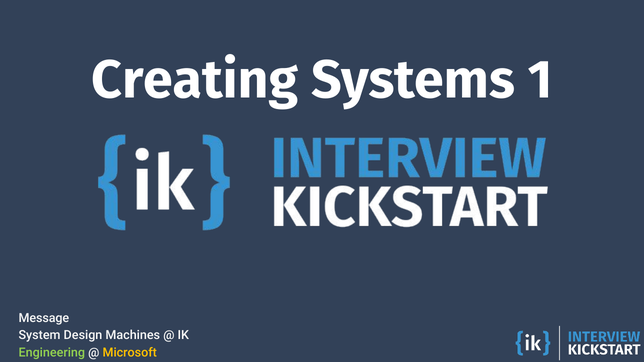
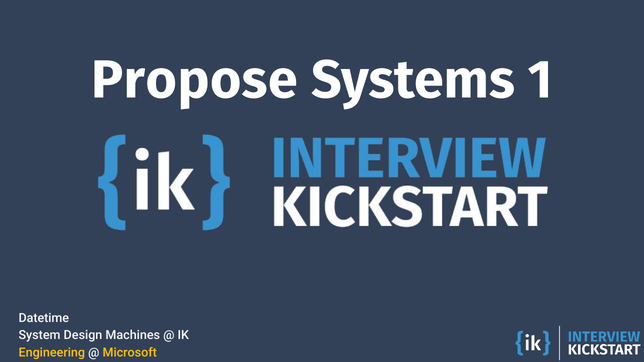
Creating: Creating -> Propose (195, 80)
Message: Message -> Datetime (44, 318)
Engineering colour: light green -> yellow (52, 353)
